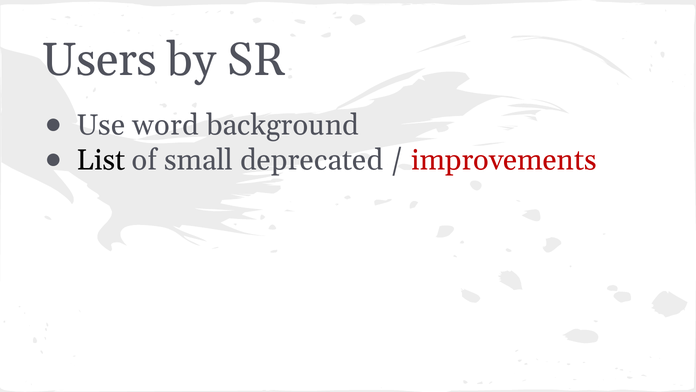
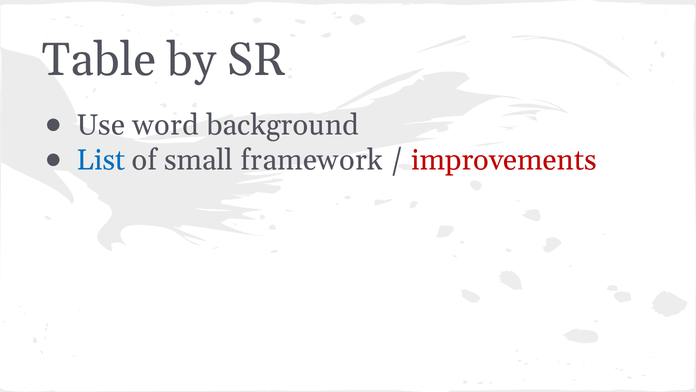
Users: Users -> Table (99, 60)
List colour: black -> blue (101, 160)
deprecated: deprecated -> framework (312, 160)
